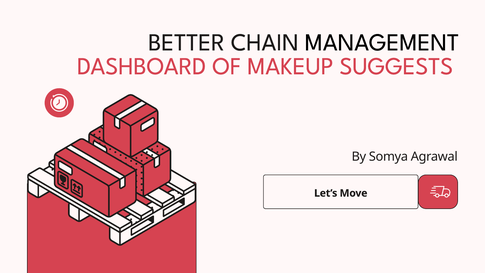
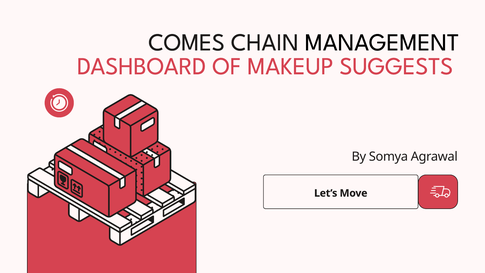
BETTER: BETTER -> COMES (187, 42)
